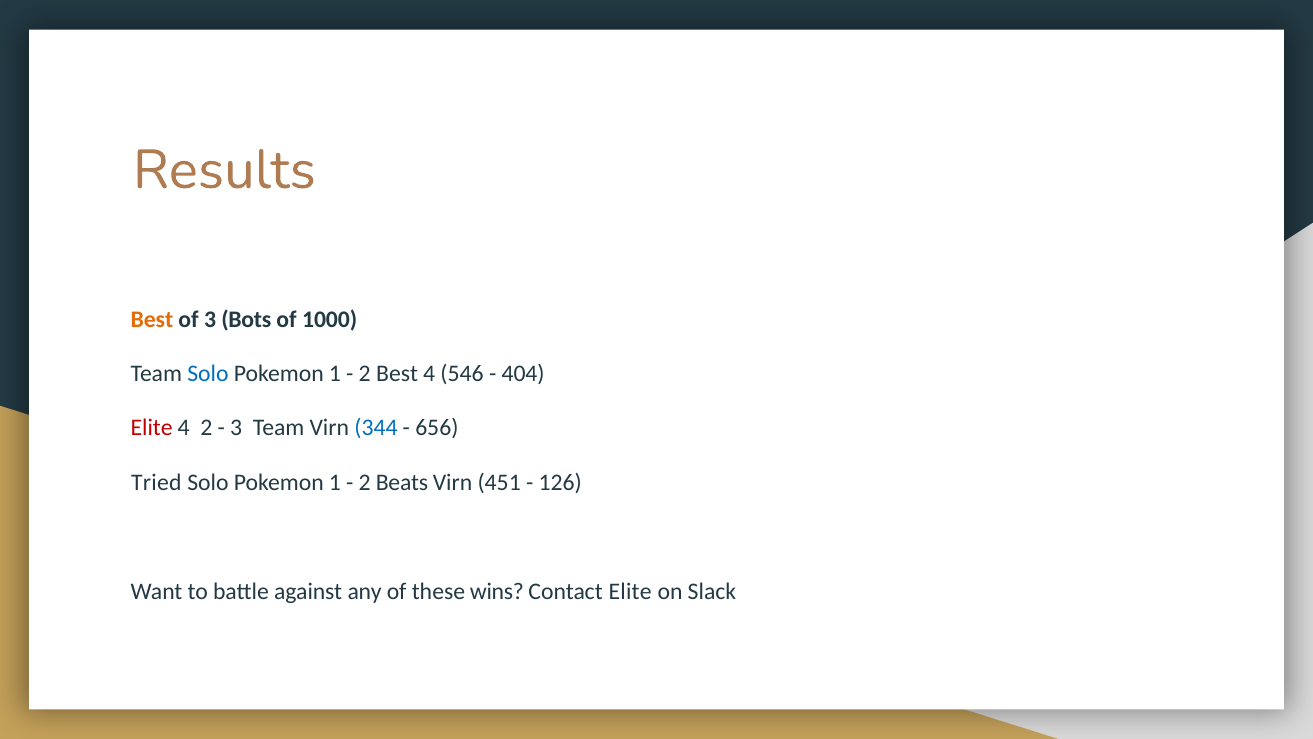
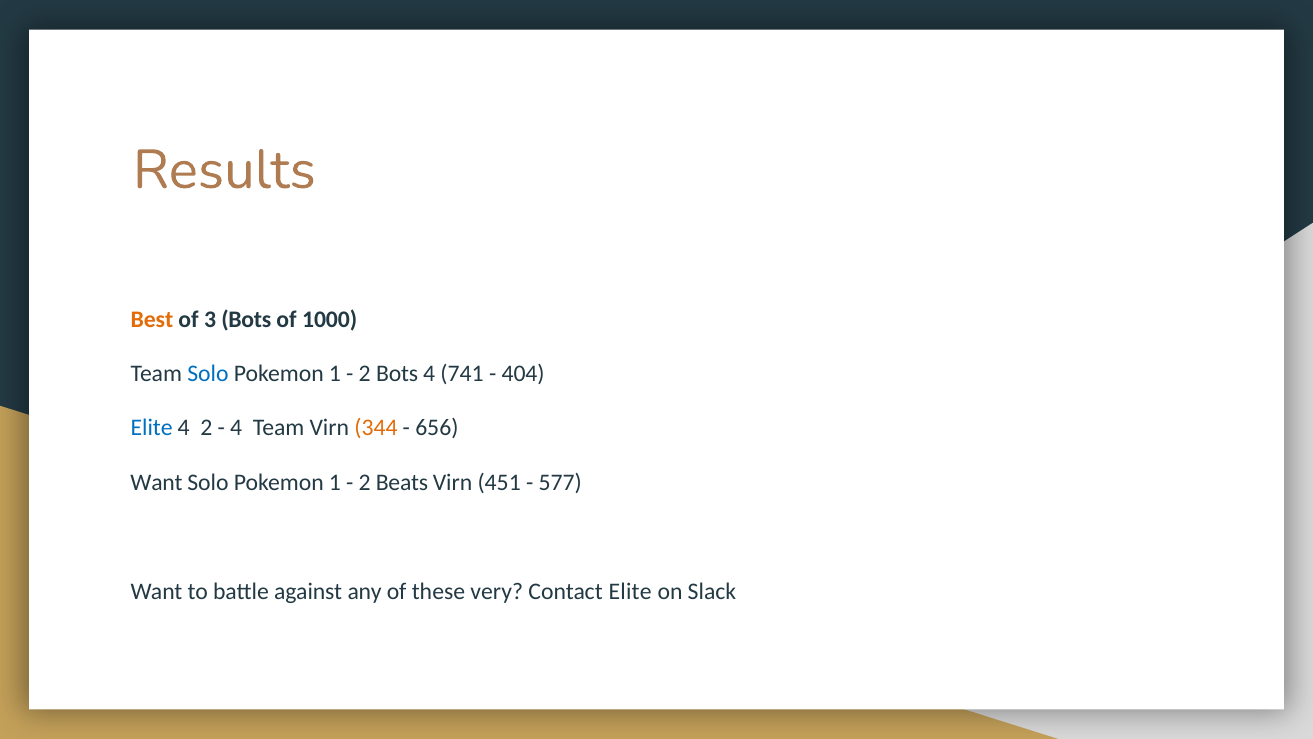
2 Best: Best -> Bots (397, 373)
546: 546 -> 741 (462, 373)
Elite colour: red -> blue (152, 428)
3: 3 -> 4 (236, 428)
344 colour: blue -> orange (376, 428)
Tried: Tried -> Want (157, 482)
126: 126 -> 577 (560, 482)
wins: wins -> very (497, 591)
